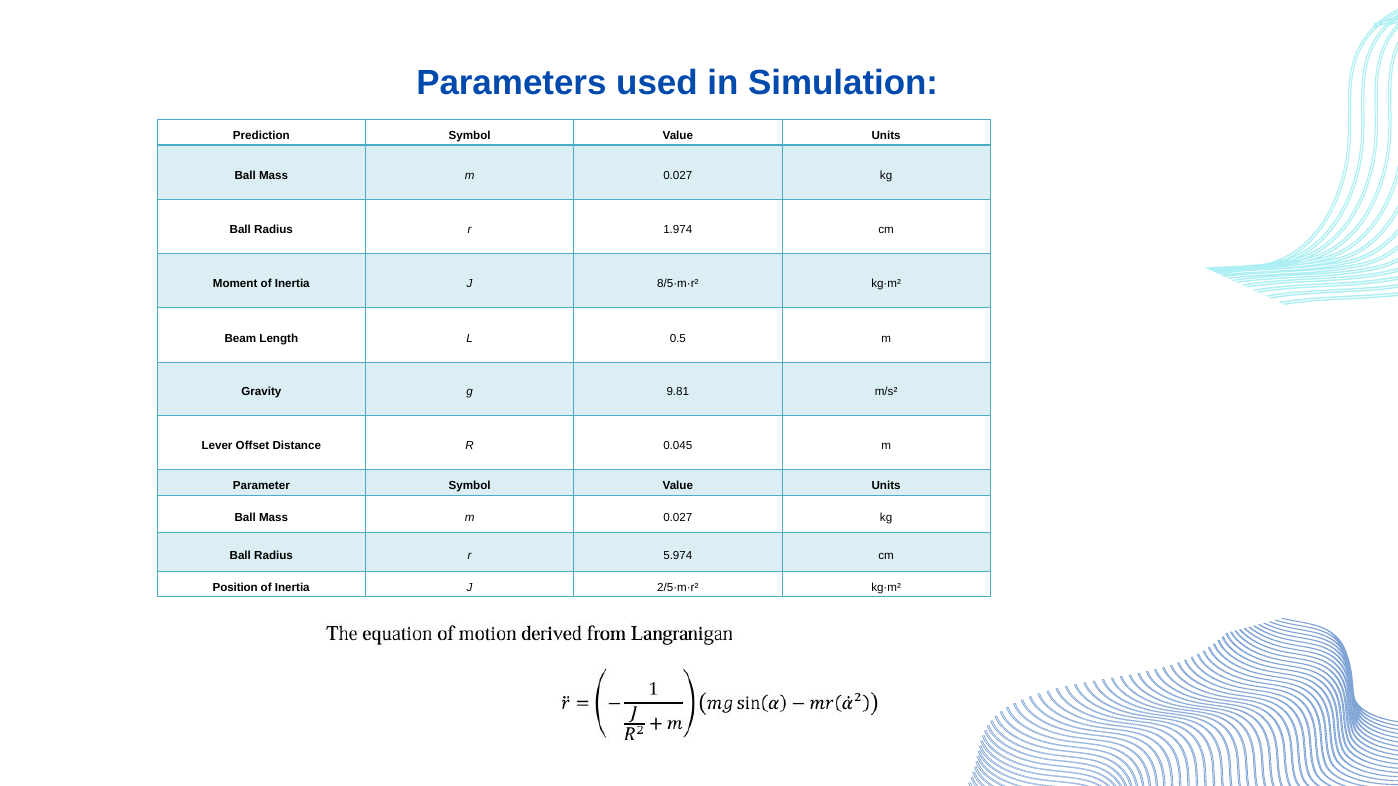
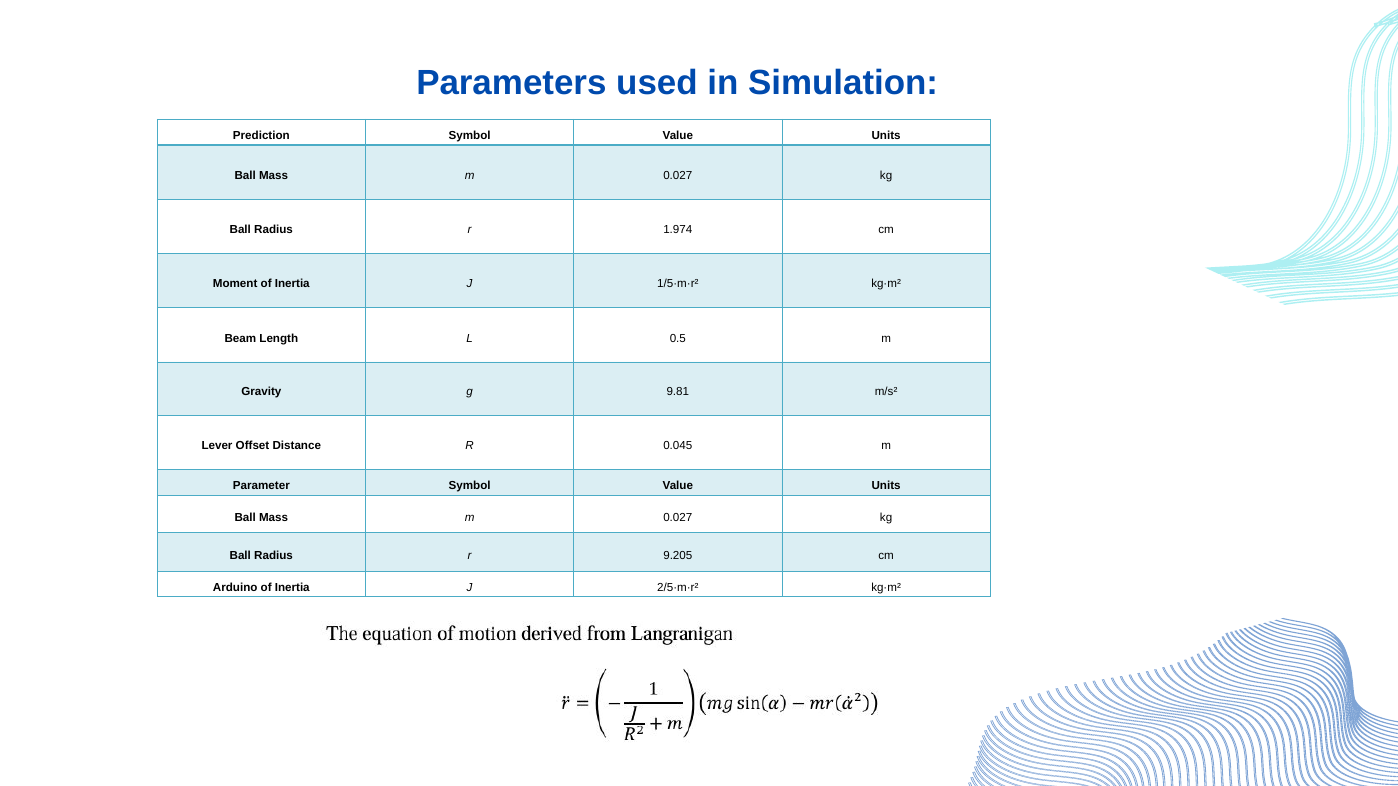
8/5·m·r²: 8/5·m·r² -> 1/5·m·r² (678, 284)
5.974: 5.974 -> 9.205 (678, 556)
Position: Position -> Arduino (235, 588)
